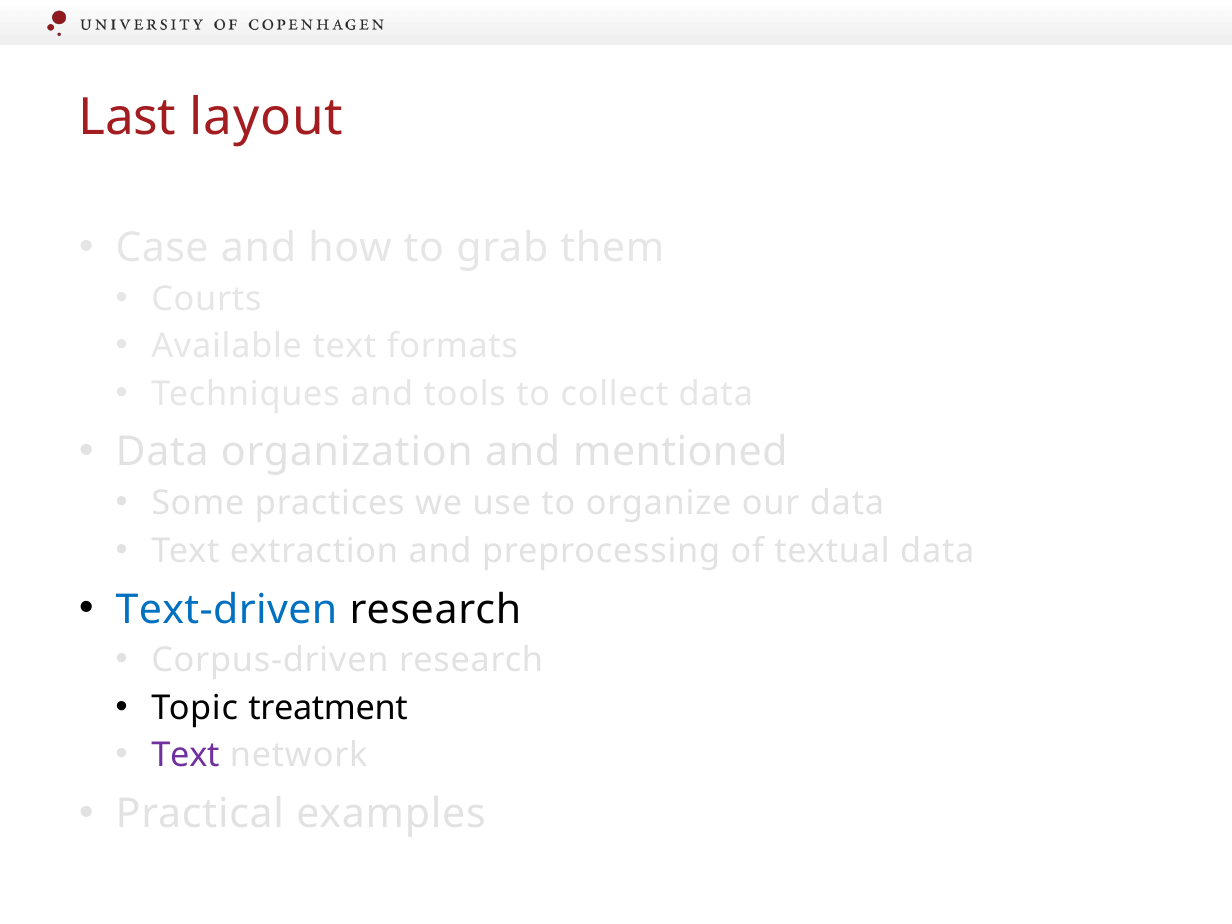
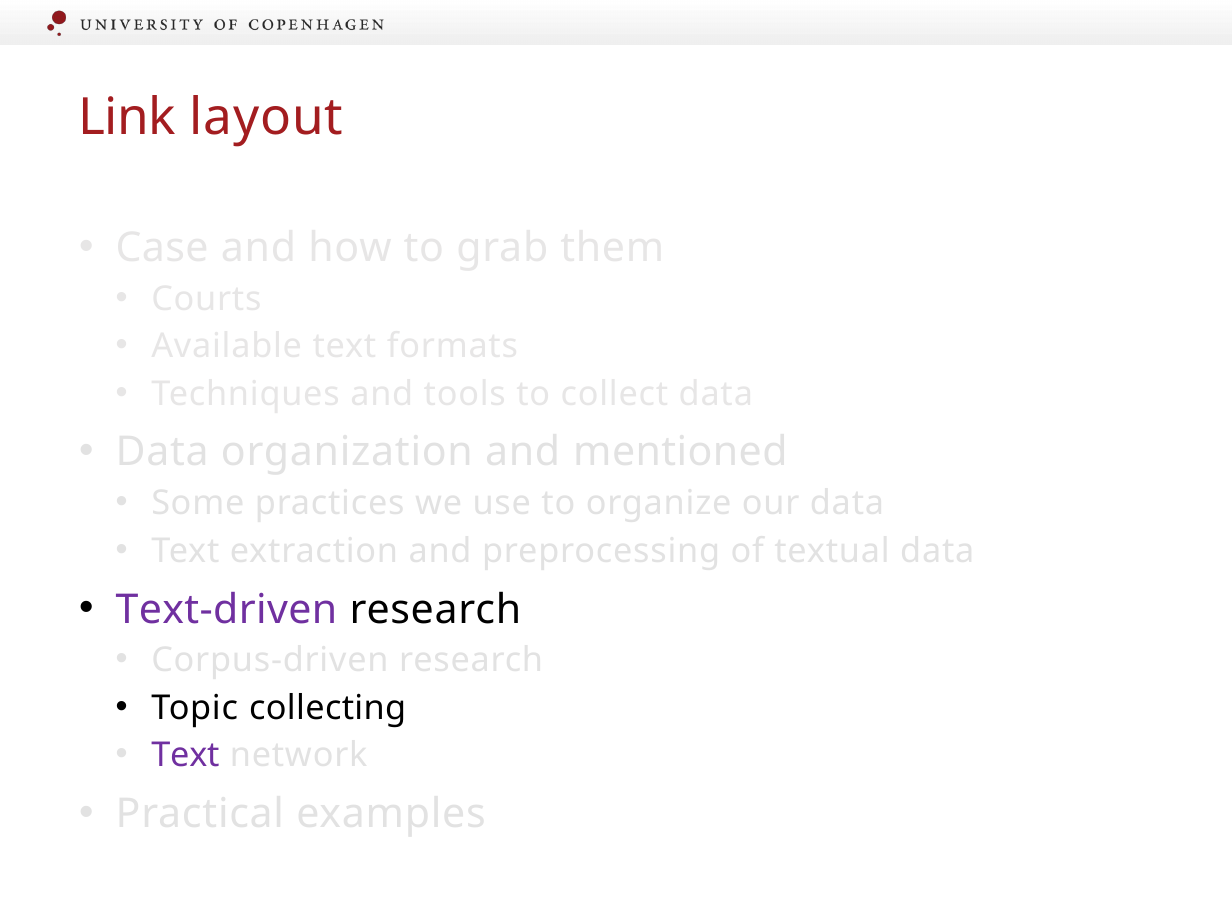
Last: Last -> Link (127, 118)
Text-driven colour: blue -> purple (226, 610)
treatment: treatment -> collecting (328, 708)
